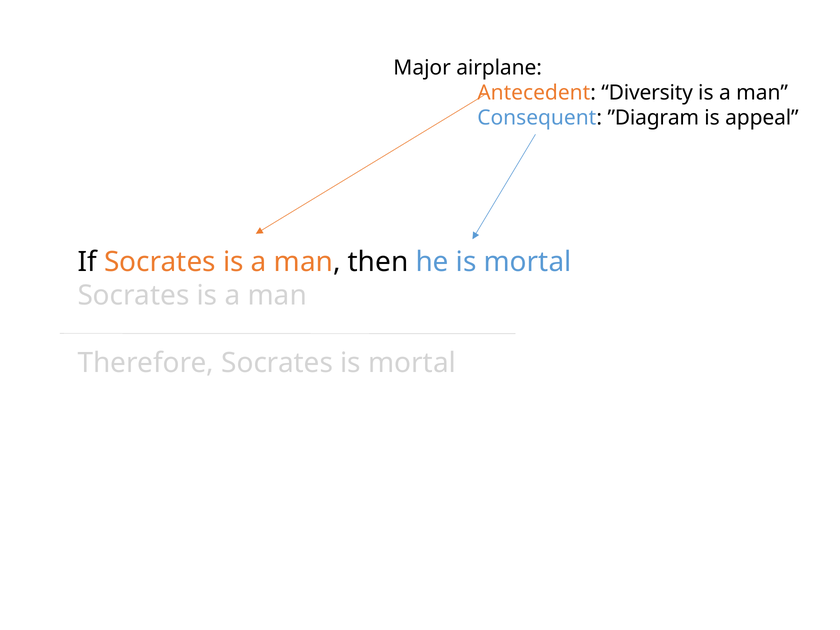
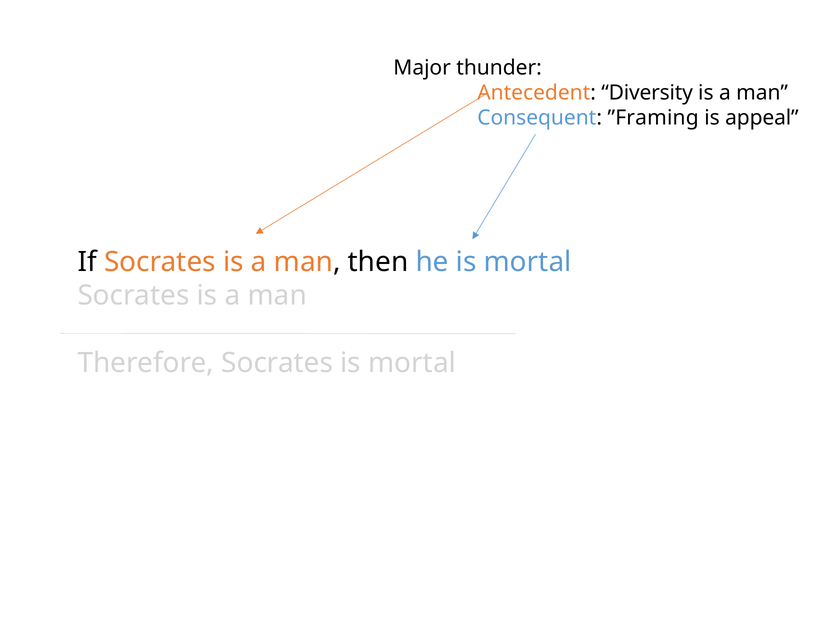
airplane: airplane -> thunder (499, 68)
”Diagram: ”Diagram -> ”Framing (653, 118)
